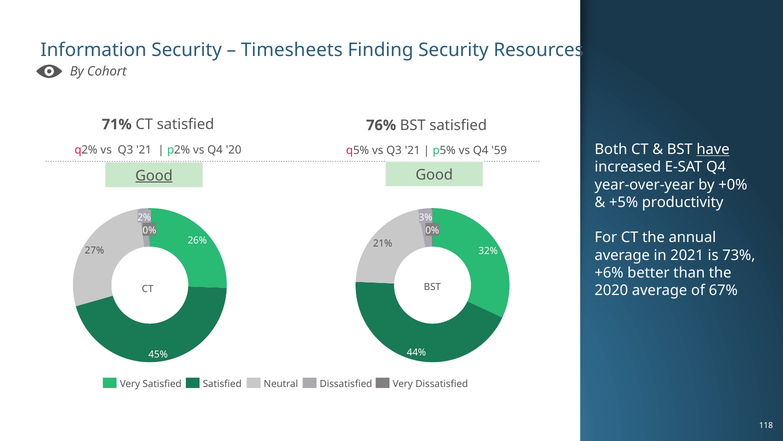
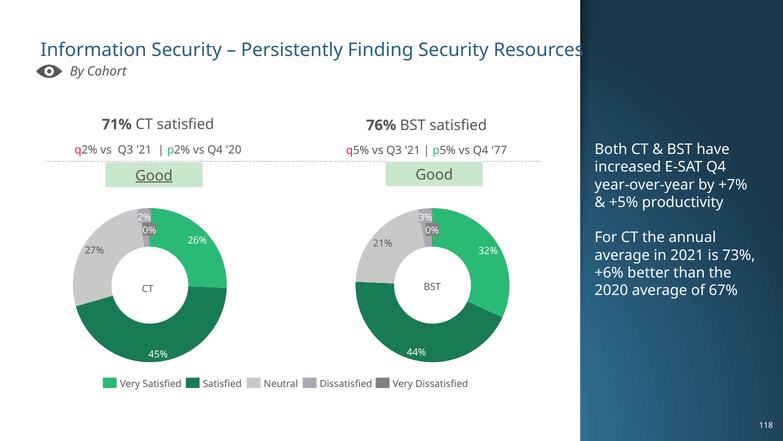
Timesheets: Timesheets -> Persistently (292, 50)
have underline: present -> none (713, 149)
59: 59 -> 77 (499, 150)
+0%: +0% -> +7% (733, 184)
